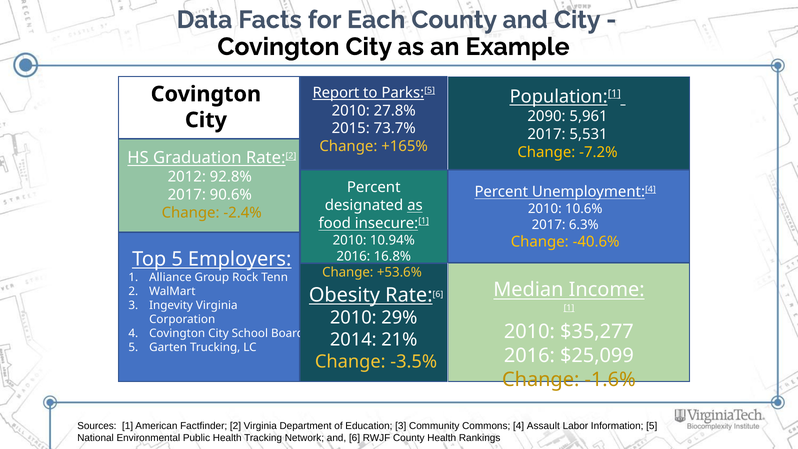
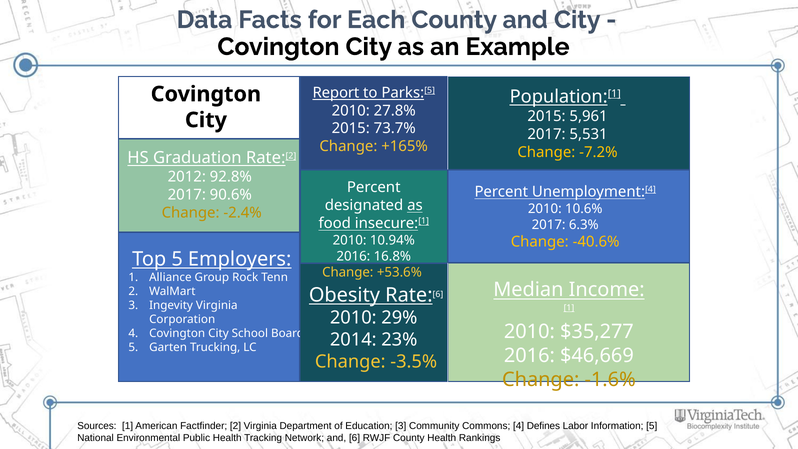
2090: 2090 -> 2015 (547, 116)
21%: 21% -> 23% (399, 340)
$25,099: $25,099 -> $46,669 (597, 355)
Assault: Assault -> Defines (543, 426)
